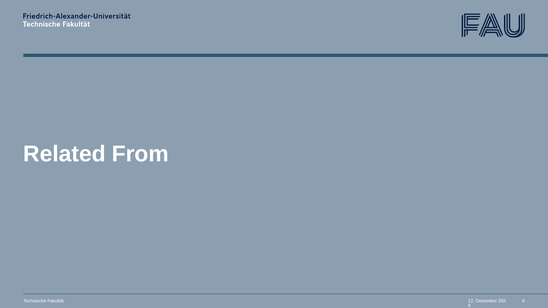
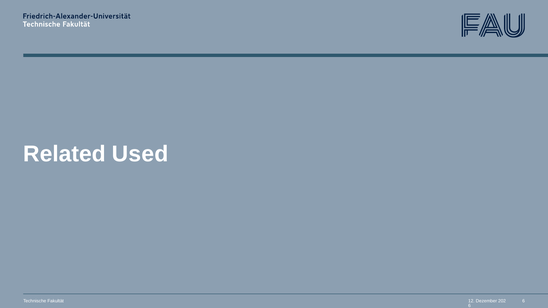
From: From -> Used (140, 154)
